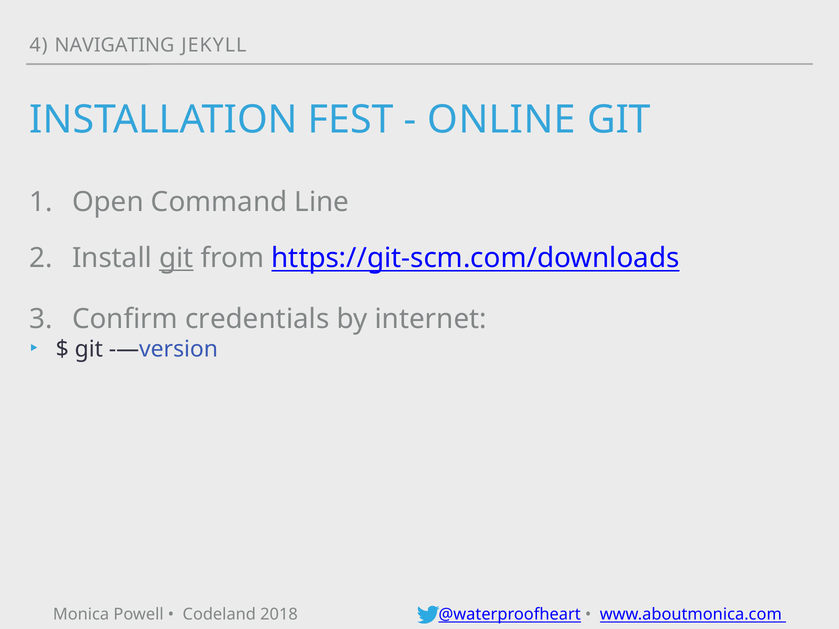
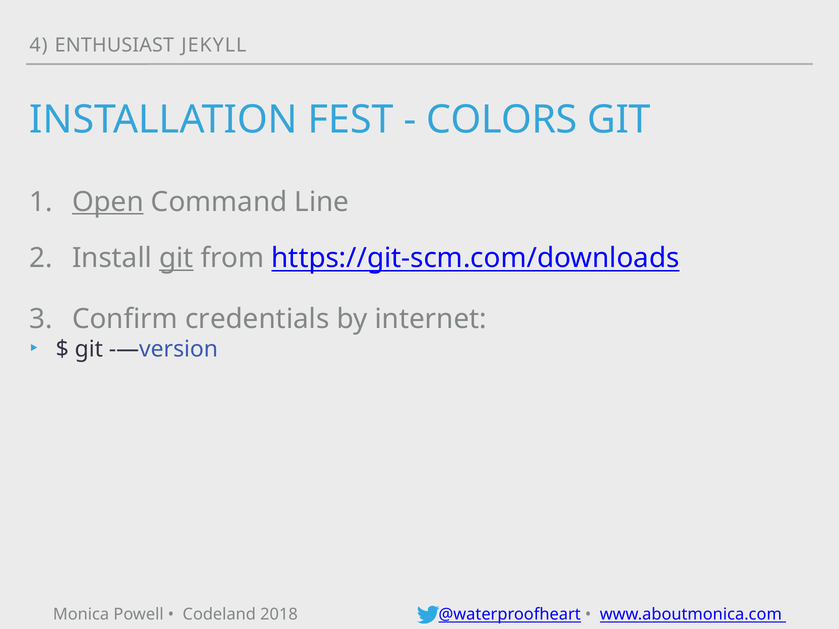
NAVIGATING: NAVIGATING -> ENTHUSIAST (114, 45)
ONLINE: ONLINE -> COLORS (502, 120)
Open underline: none -> present (108, 202)
